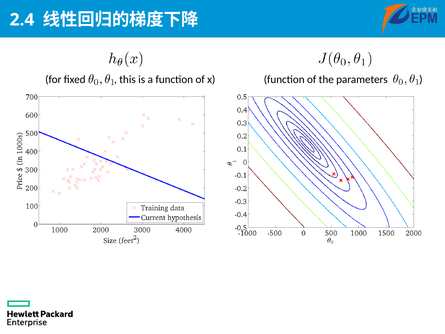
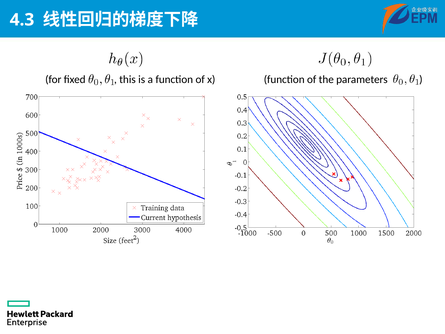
2.4: 2.4 -> 4.3 (22, 20)
